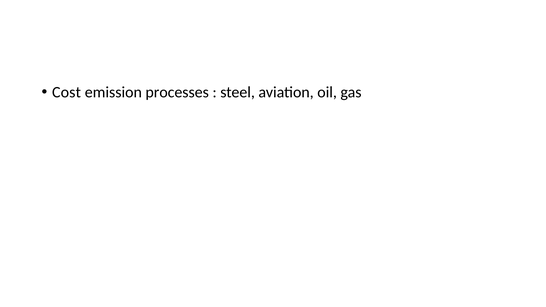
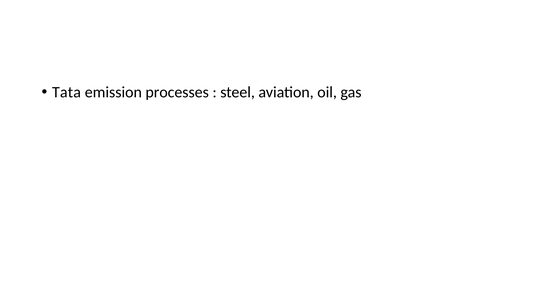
Cost: Cost -> Tata (66, 92)
